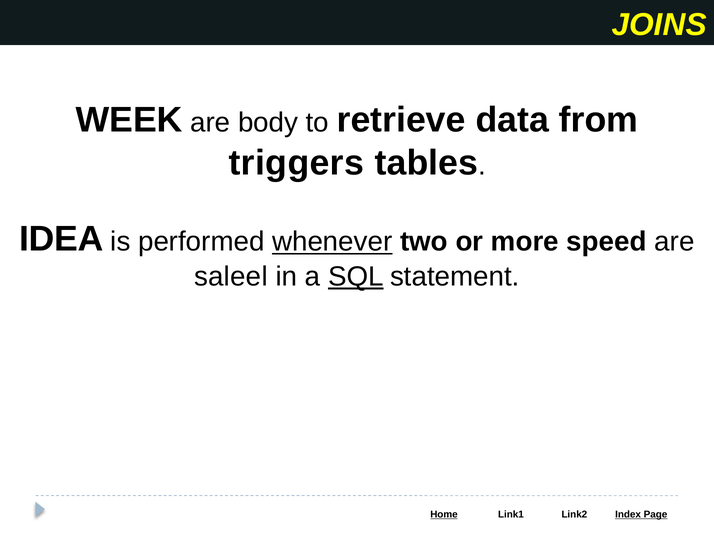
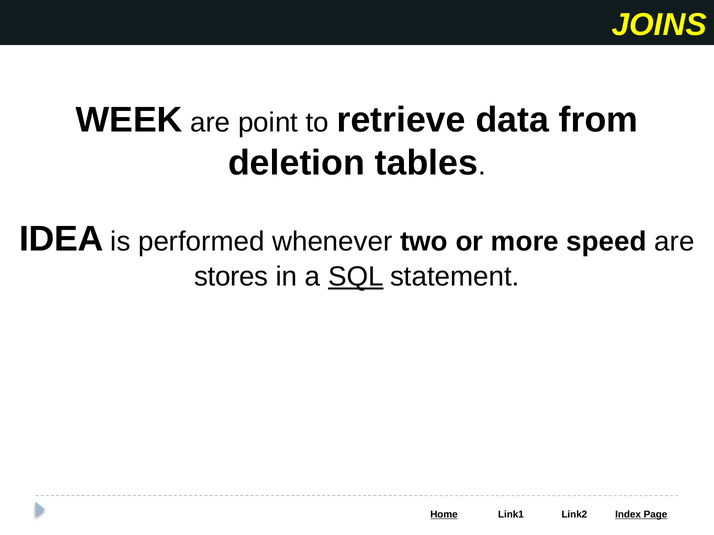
body: body -> point (268, 123)
triggers: triggers -> deletion (297, 163)
whenever underline: present -> none (332, 242)
saleel: saleel -> stores (231, 277)
